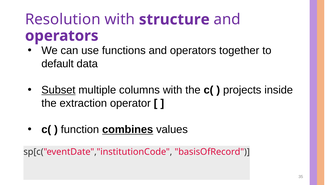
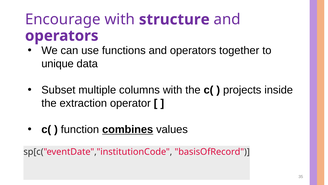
Resolution: Resolution -> Encourage (63, 19)
default: default -> unique (58, 64)
Subset underline: present -> none (58, 90)
